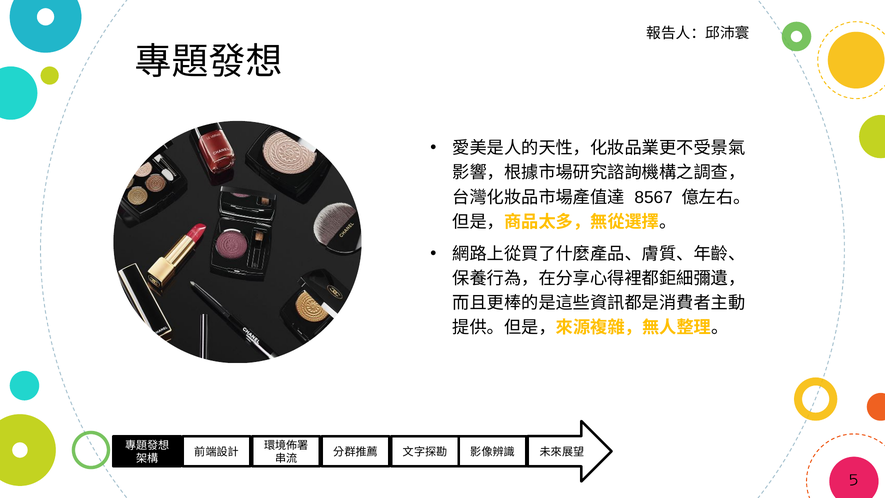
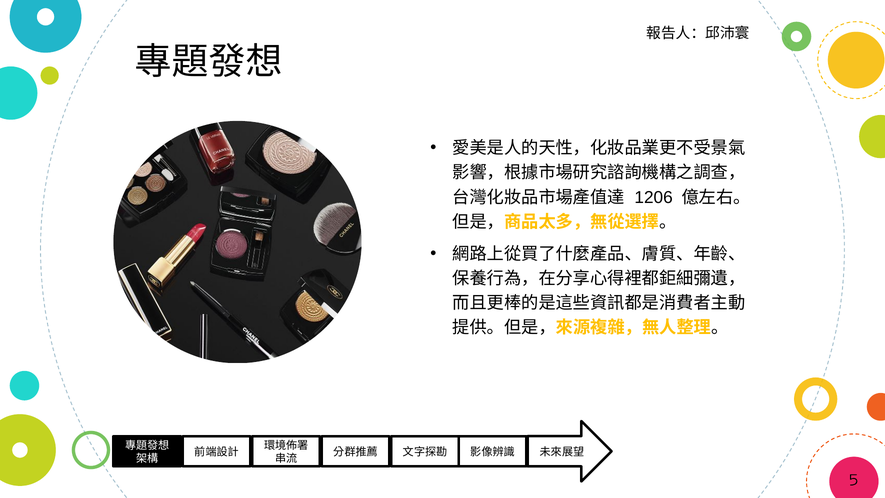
8567: 8567 -> 1206 (654, 197)
